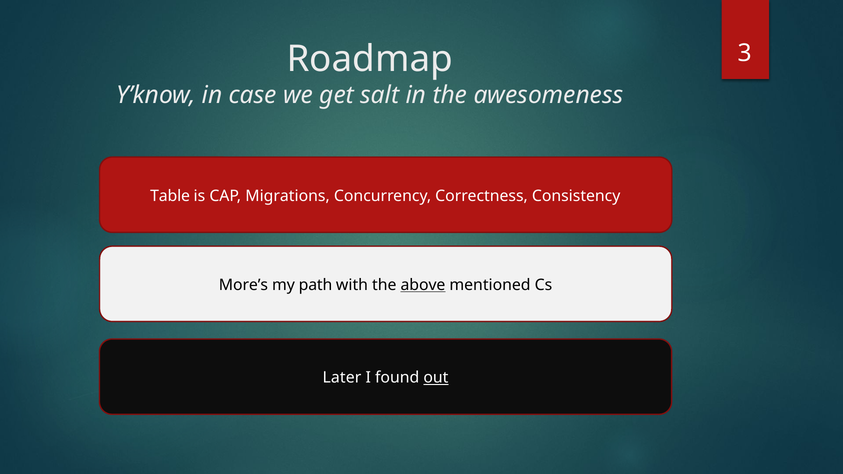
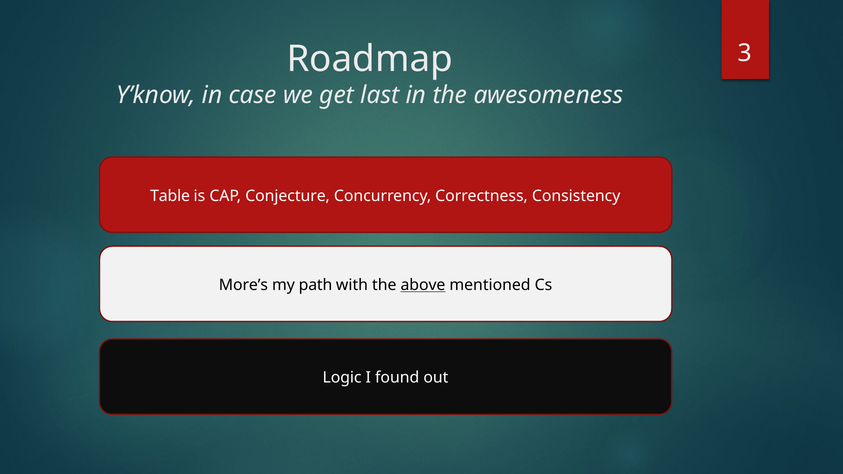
salt: salt -> last (380, 95)
Migrations: Migrations -> Conjecture (288, 196)
Later: Later -> Logic (342, 378)
out underline: present -> none (436, 378)
